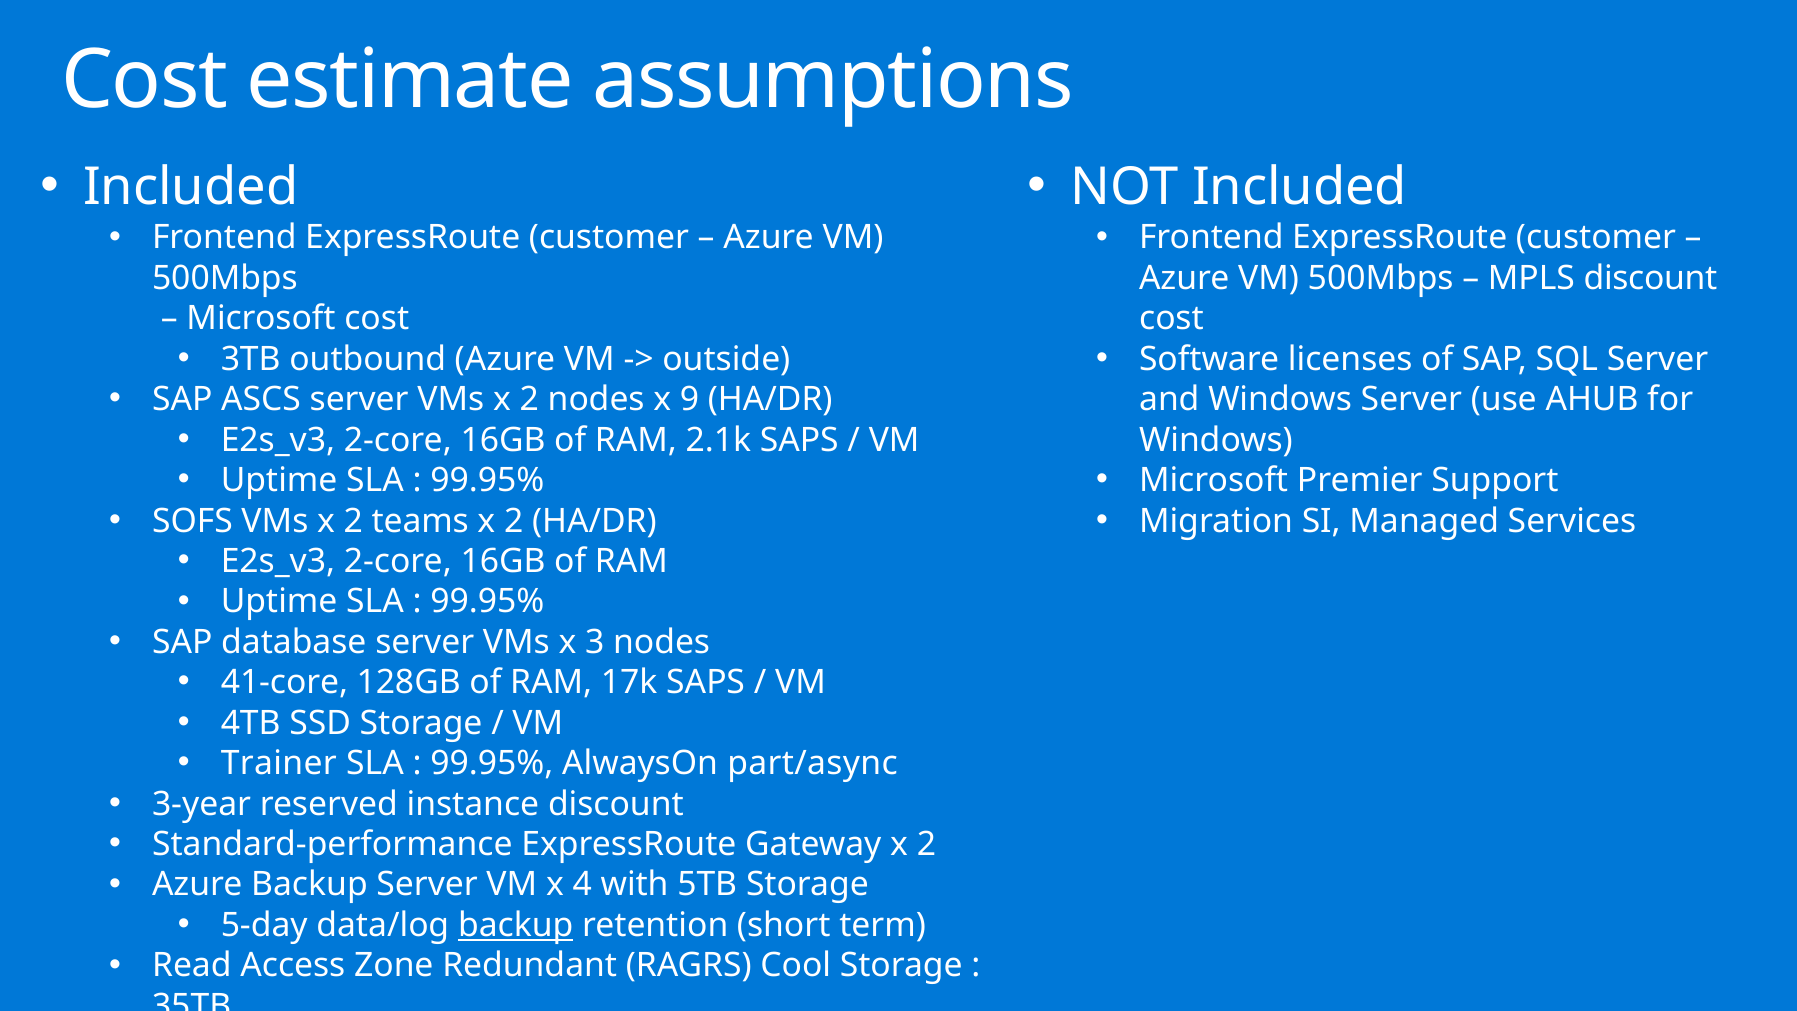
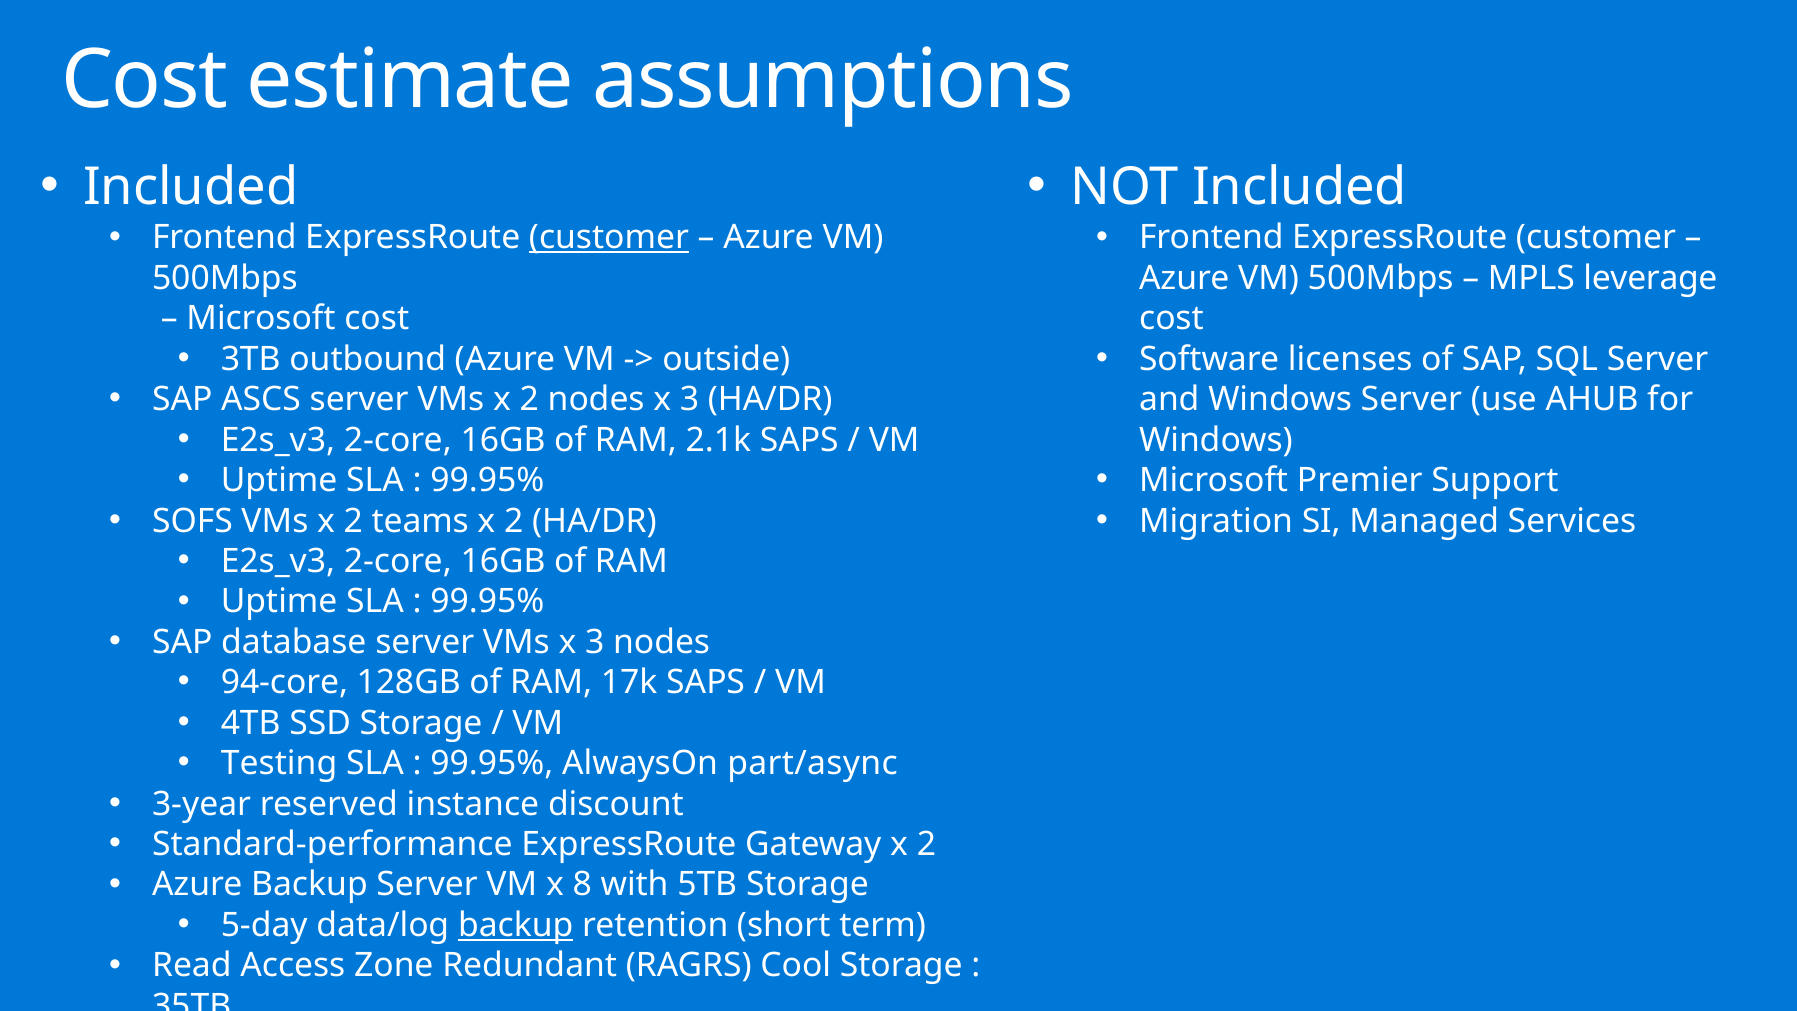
customer underline: none -> present (609, 238)
MPLS discount: discount -> leverage (1650, 278)
nodes x 9: 9 -> 3 (689, 400)
41-core: 41-core -> 94-core (284, 683)
Trainer: Trainer -> Testing (279, 763)
4: 4 -> 8 (582, 885)
